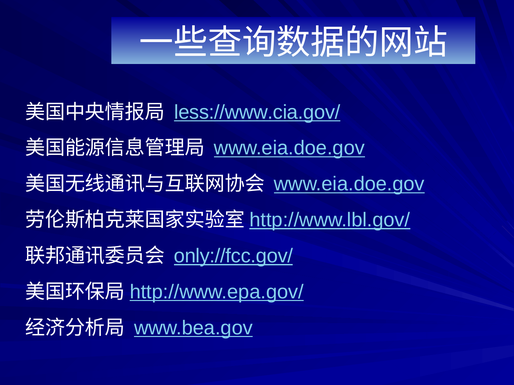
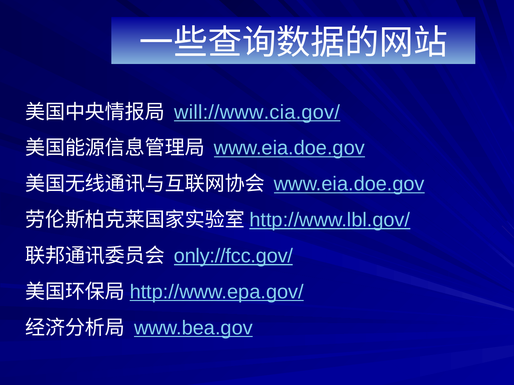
less://www.cia.gov/: less://www.cia.gov/ -> will://www.cia.gov/ (257, 112)
